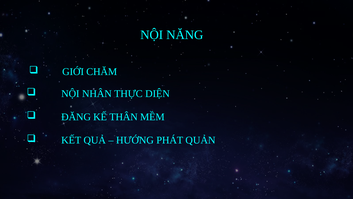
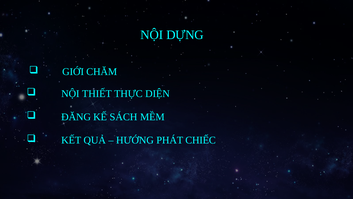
NĂNG: NĂNG -> DỰNG (185, 35)
NHÂN: NHÂN -> THIẾT (97, 93)
THÂN: THÂN -> SÁCH (123, 117)
QUẢN: QUẢN -> CHIẾC (201, 140)
